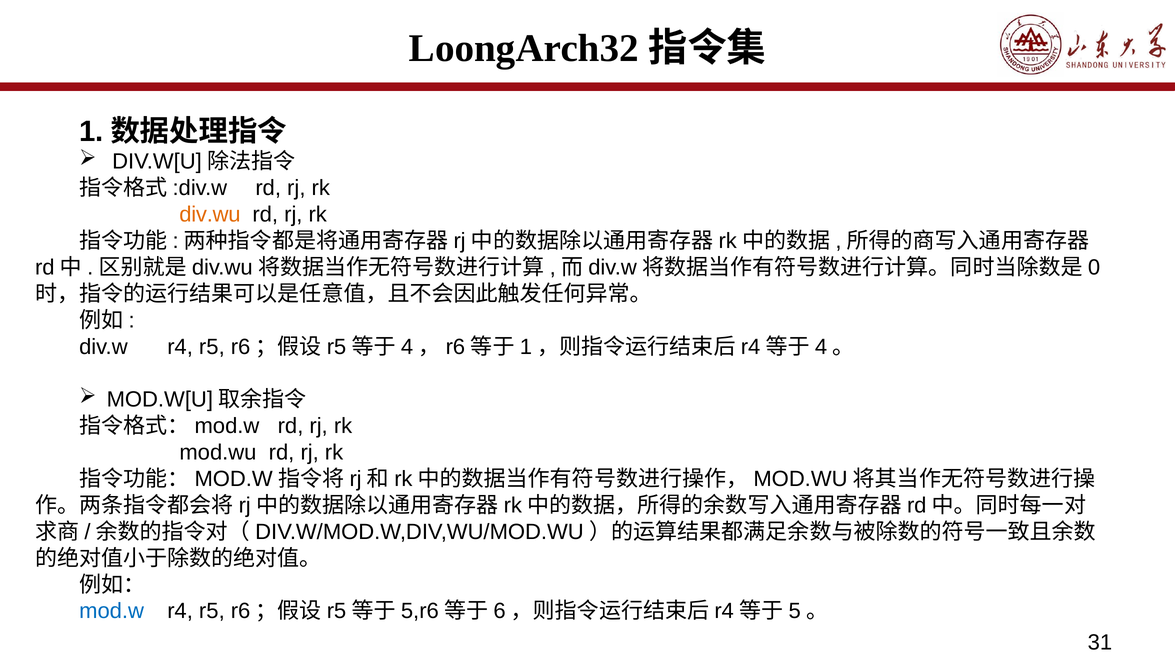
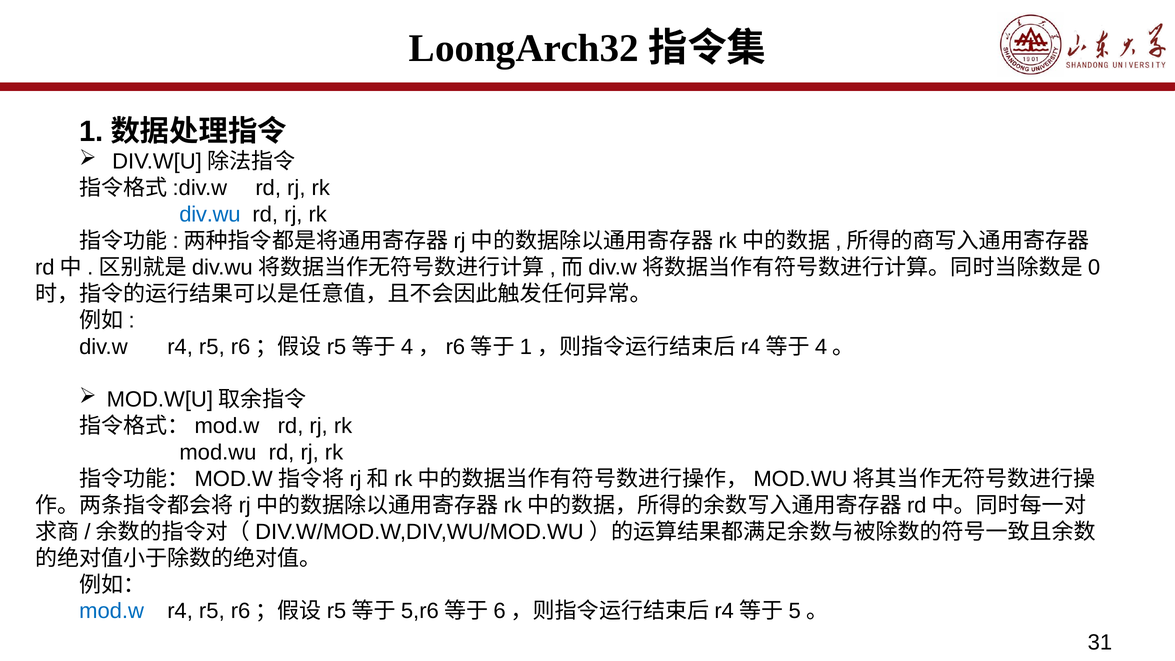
div.wu colour: orange -> blue (210, 215)
